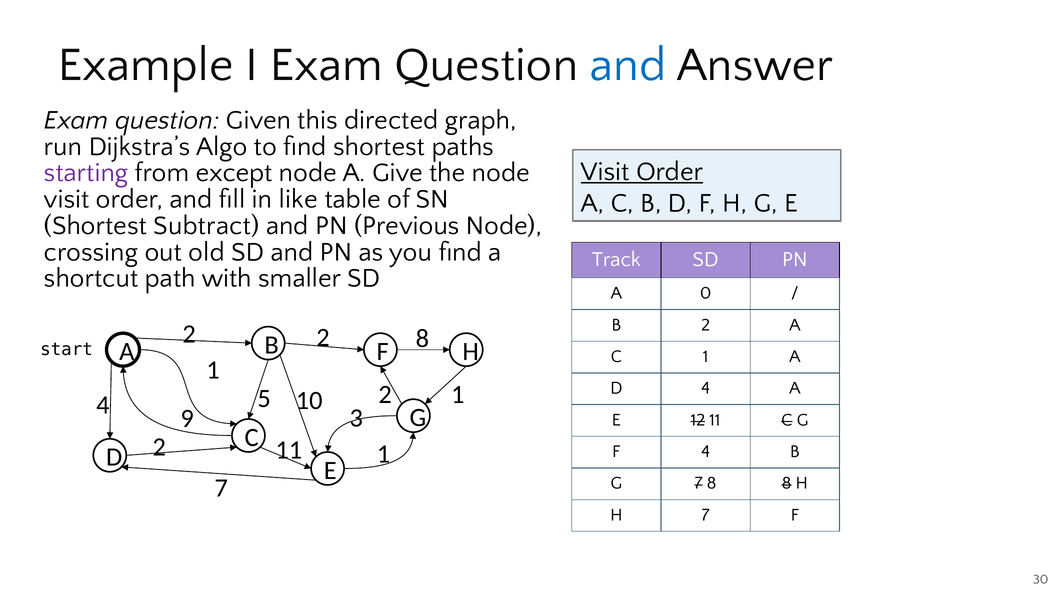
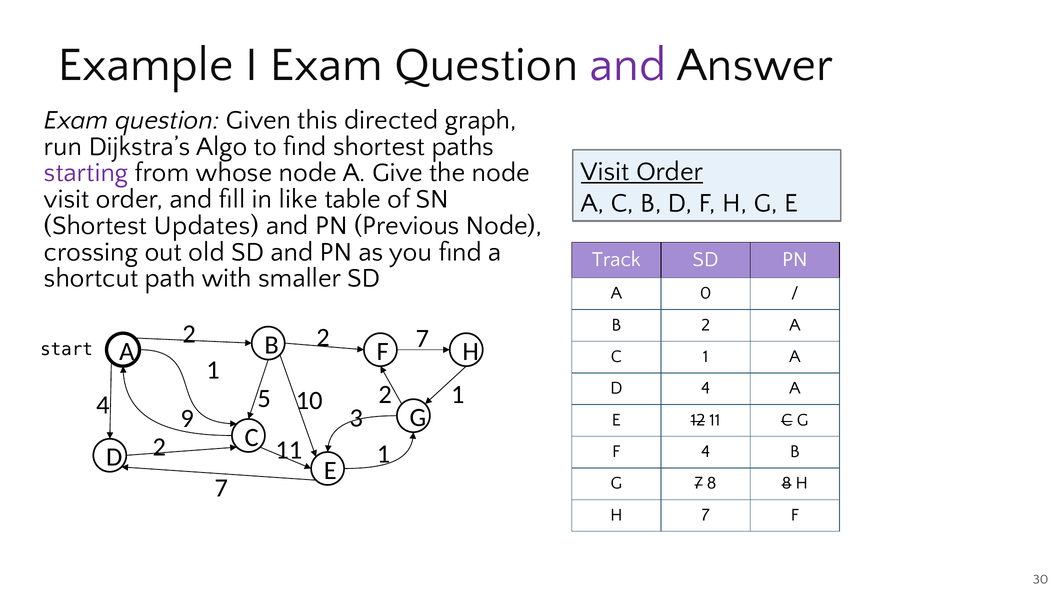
and colour: blue -> purple (628, 65)
except: except -> whose (234, 173)
Subtract: Subtract -> Updates (206, 225)
2 8: 8 -> 7 (422, 339)
